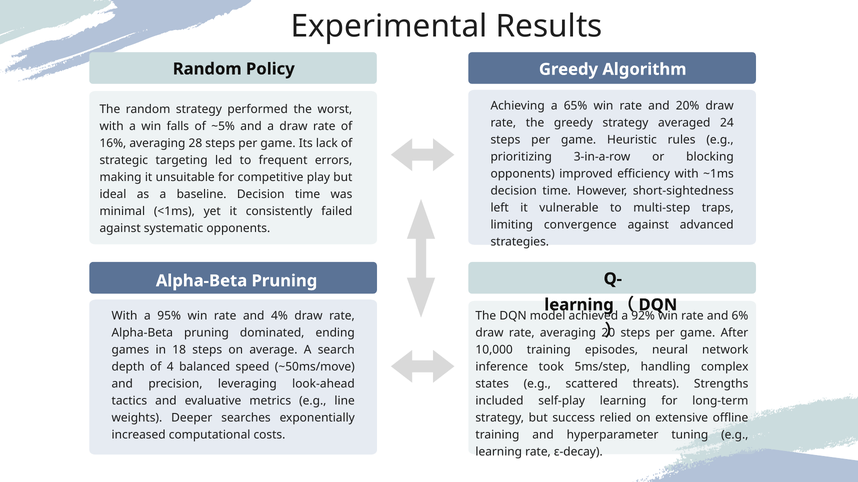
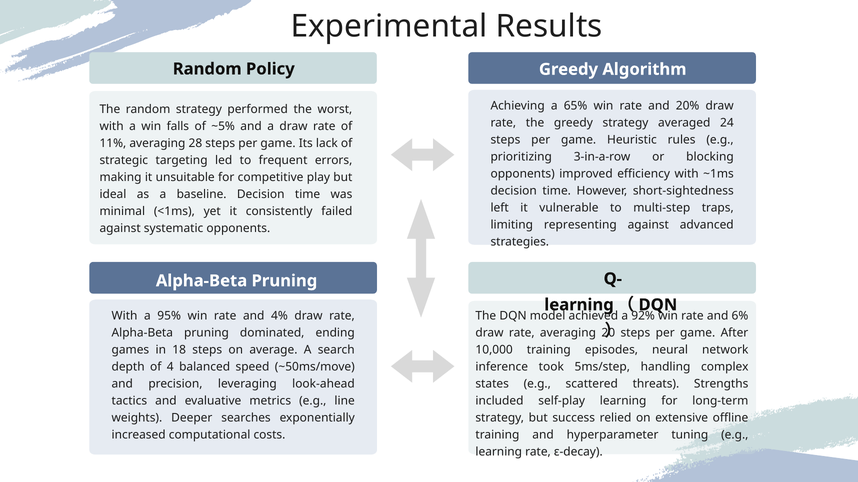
16%: 16% -> 11% (113, 143)
convergence: convergence -> representing (580, 225)
